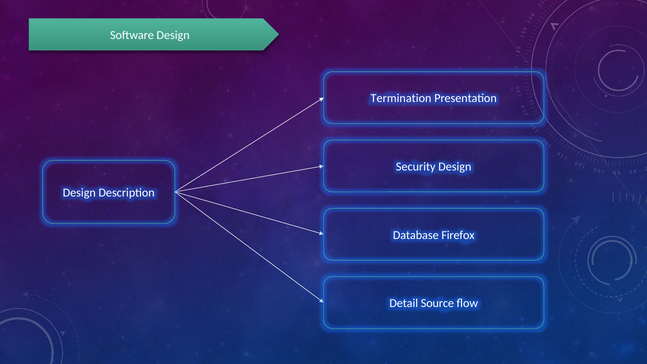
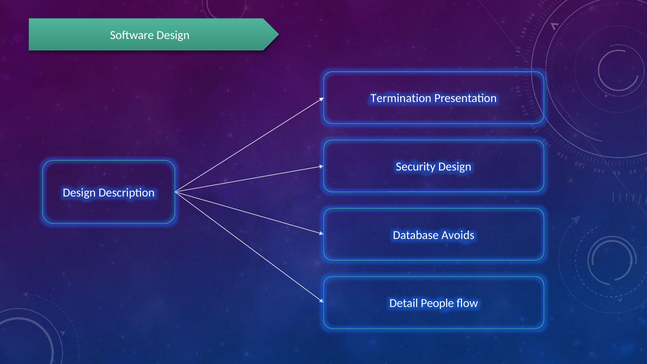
Firefox: Firefox -> Avoids (458, 235)
Source: Source -> People (437, 303)
